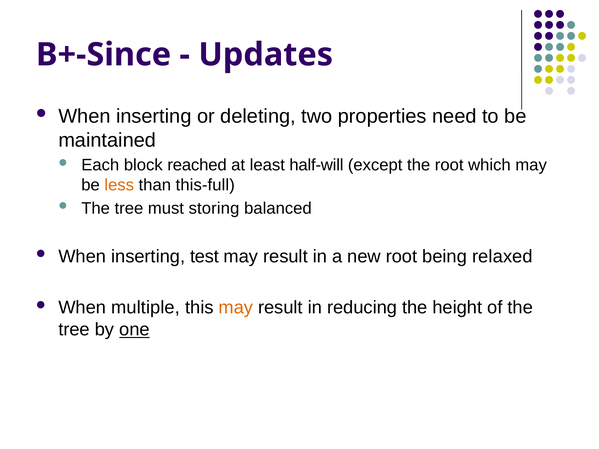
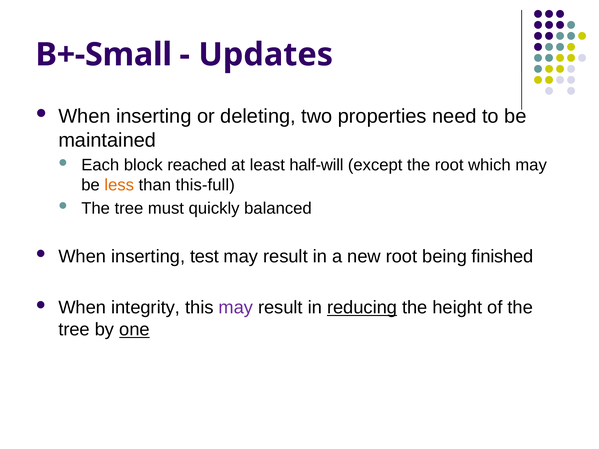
B+-Since: B+-Since -> B+-Small (104, 55)
storing: storing -> quickly (214, 208)
relaxed: relaxed -> finished (503, 257)
multiple: multiple -> integrity (146, 308)
may colour: orange -> purple (236, 308)
reducing underline: none -> present (362, 308)
